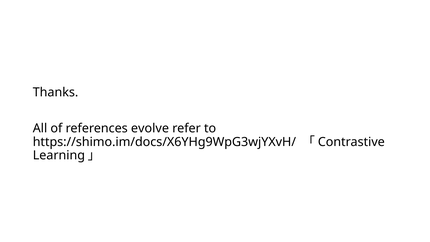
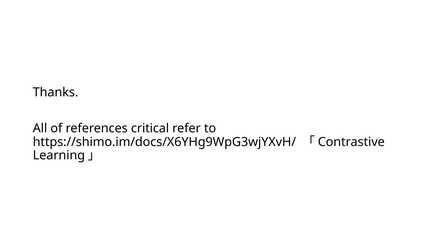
evolve: evolve -> critical (150, 128)
